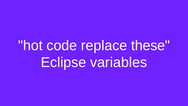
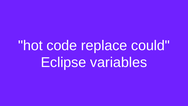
these: these -> could (150, 45)
